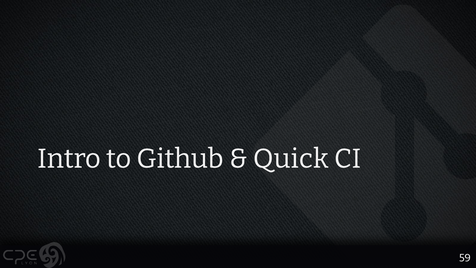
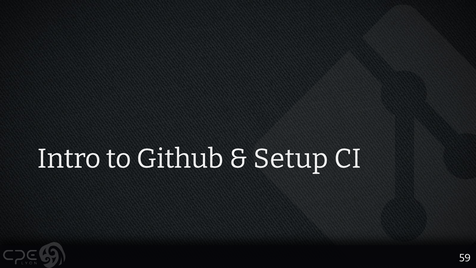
Quick: Quick -> Setup (291, 159)
